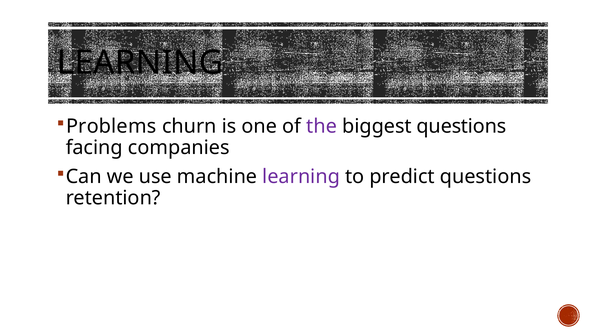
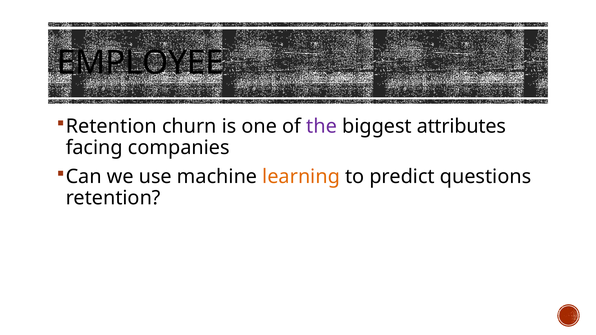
LEARNING: LEARNING -> EMPLOYEE (140, 63)
Problems: Problems -> Retention (111, 126)
biggest questions: questions -> attributes (461, 126)
learning colour: purple -> orange (301, 177)
